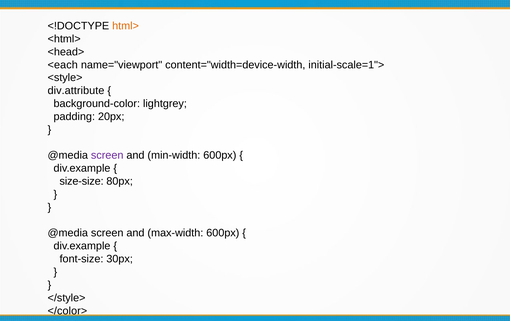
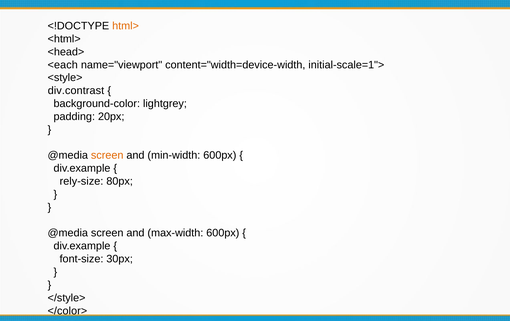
div.attribute: div.attribute -> div.contrast (76, 91)
screen colour: purple -> orange (107, 156)
size-size: size-size -> rely-size (81, 181)
